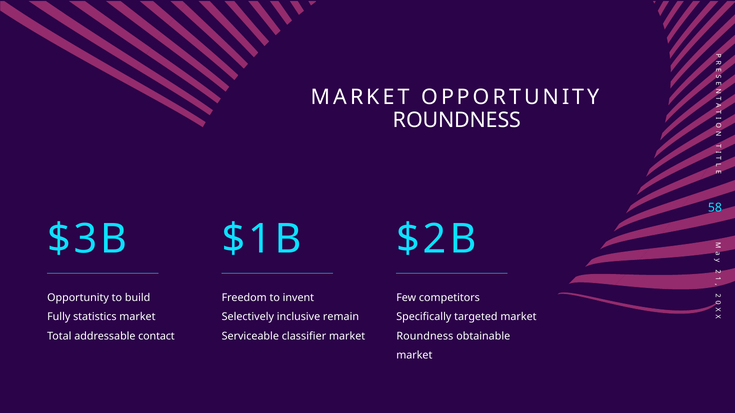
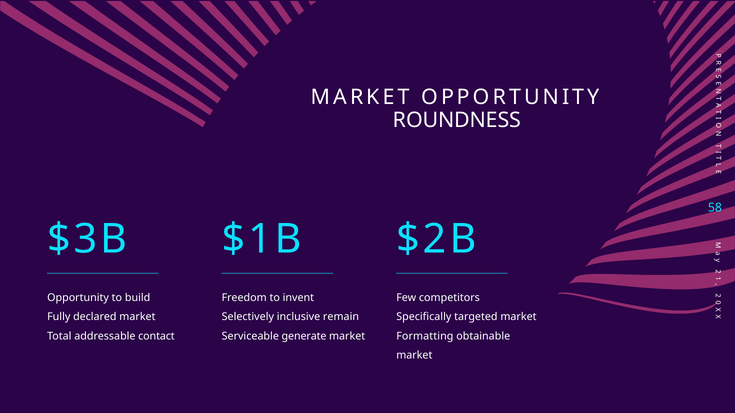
statistics: statistics -> declared (95, 317)
classifier: classifier -> generate (304, 336)
Roundness: Roundness -> Formatting (425, 336)
